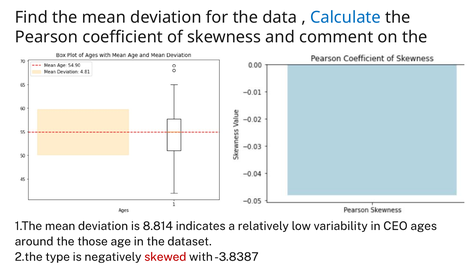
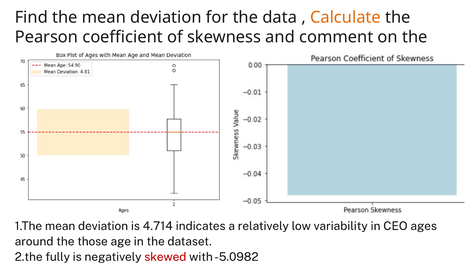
Calculate colour: blue -> orange (345, 17)
8.814: 8.814 -> 4.714 (158, 226)
type: type -> fully (58, 257)
-3.8387: -3.8387 -> -5.0982 (236, 257)
